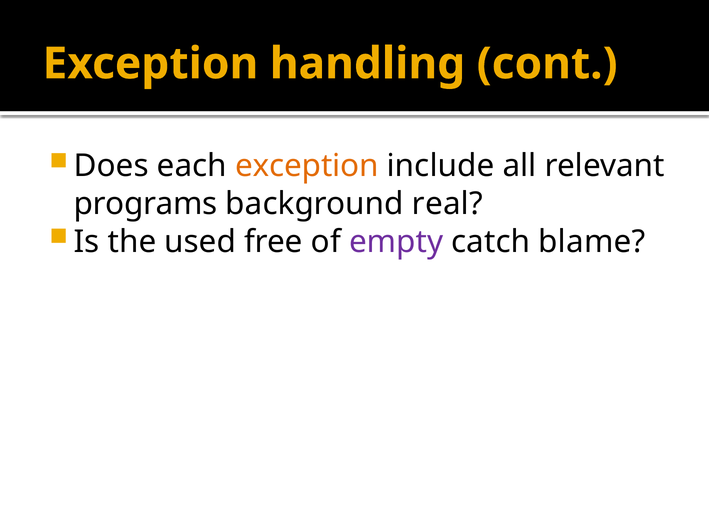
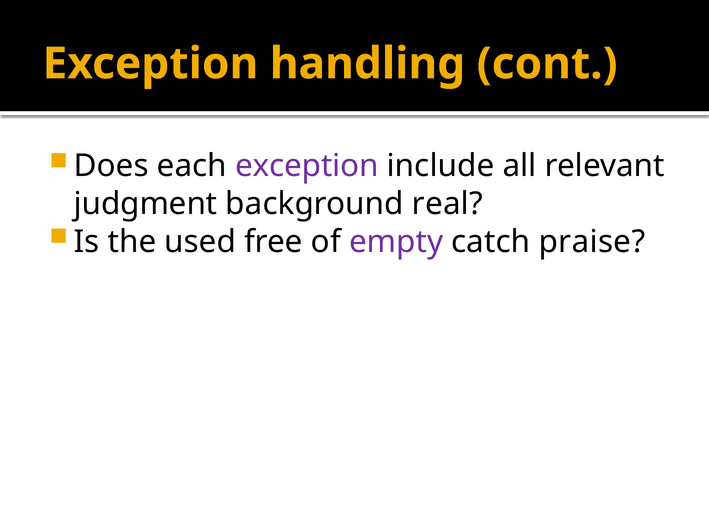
exception colour: orange -> purple (307, 166)
programs: programs -> judgment (146, 204)
blame: blame -> praise (592, 241)
